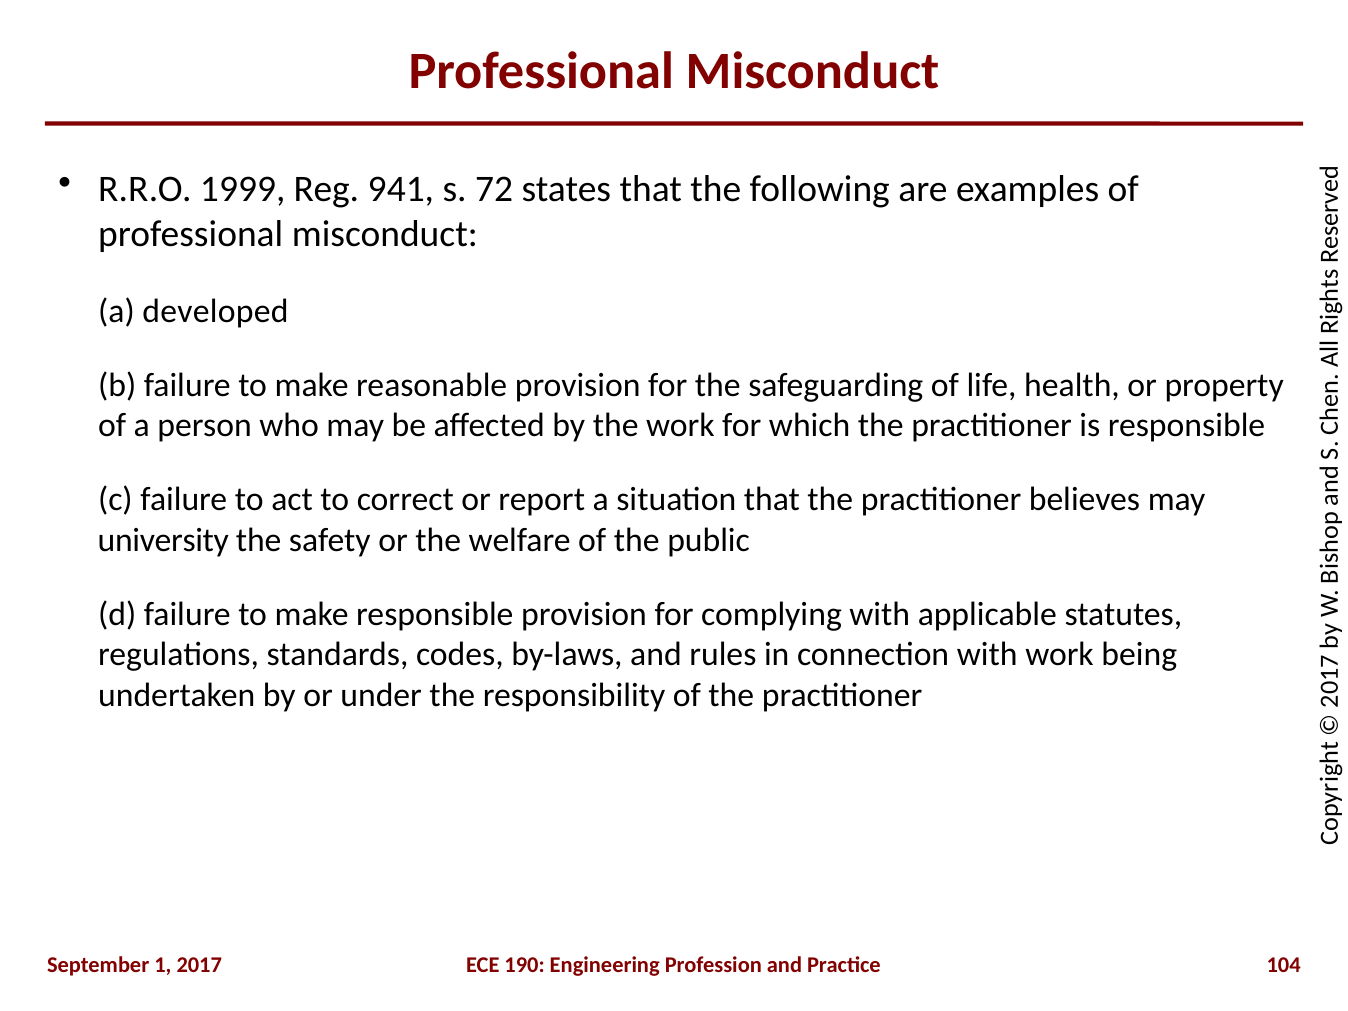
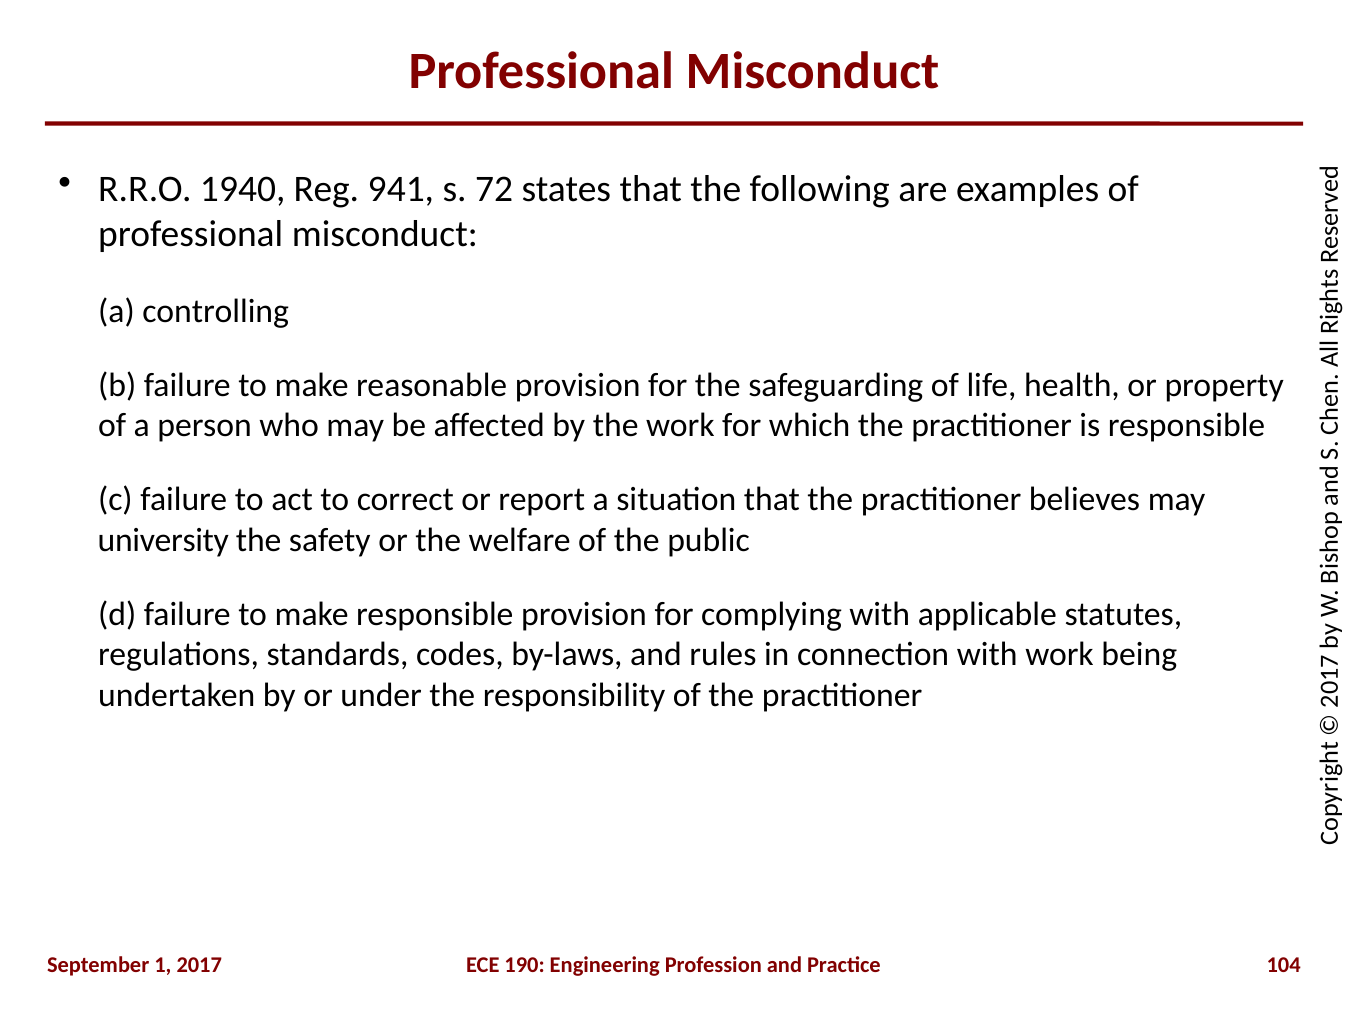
1999: 1999 -> 1940 (243, 189)
developed: developed -> controlling (216, 311)
